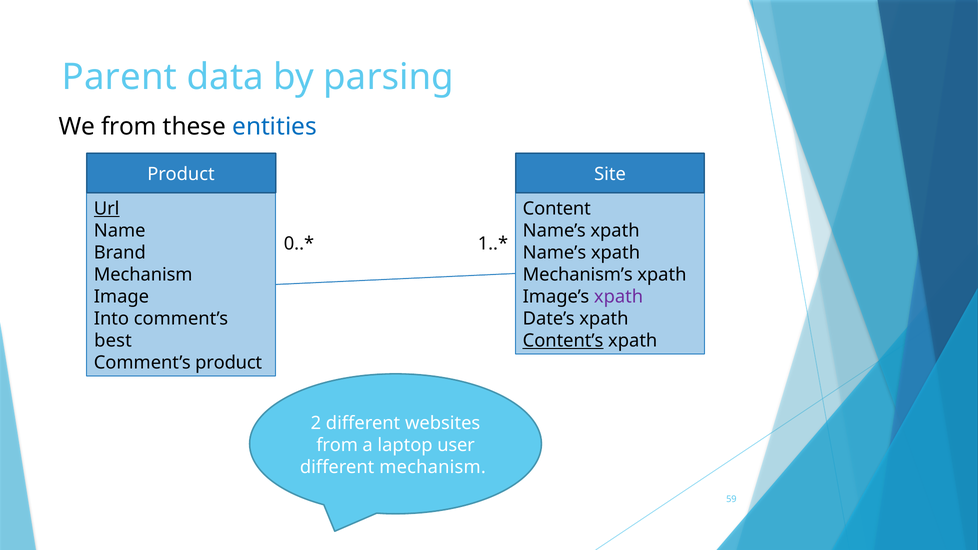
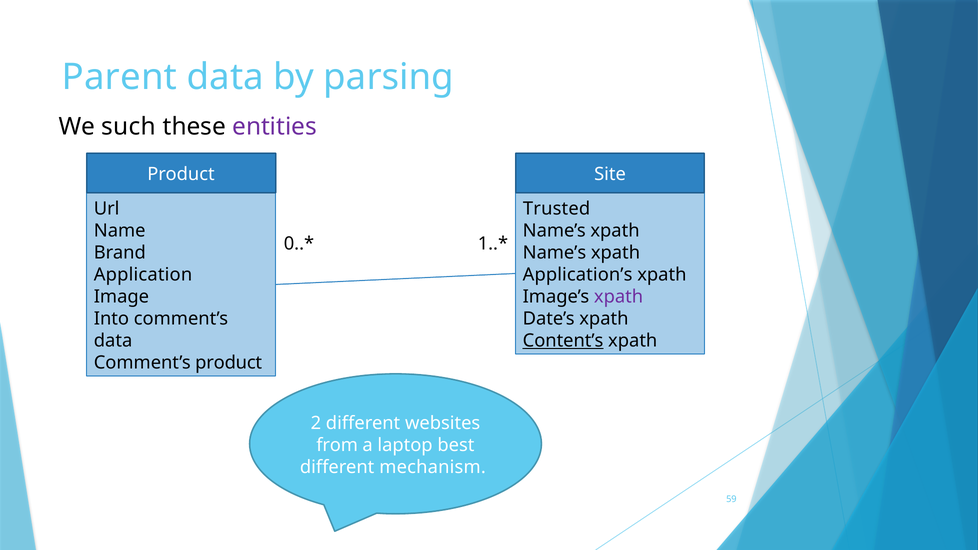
We from: from -> such (129, 127)
entities colour: blue -> purple (275, 127)
Url underline: present -> none (107, 209)
Content: Content -> Trusted (557, 209)
Mechanism: Mechanism -> Application (143, 275)
Mechanism’s: Mechanism’s -> Application’s (578, 275)
best: best -> data (113, 341)
user: user -> best (456, 445)
